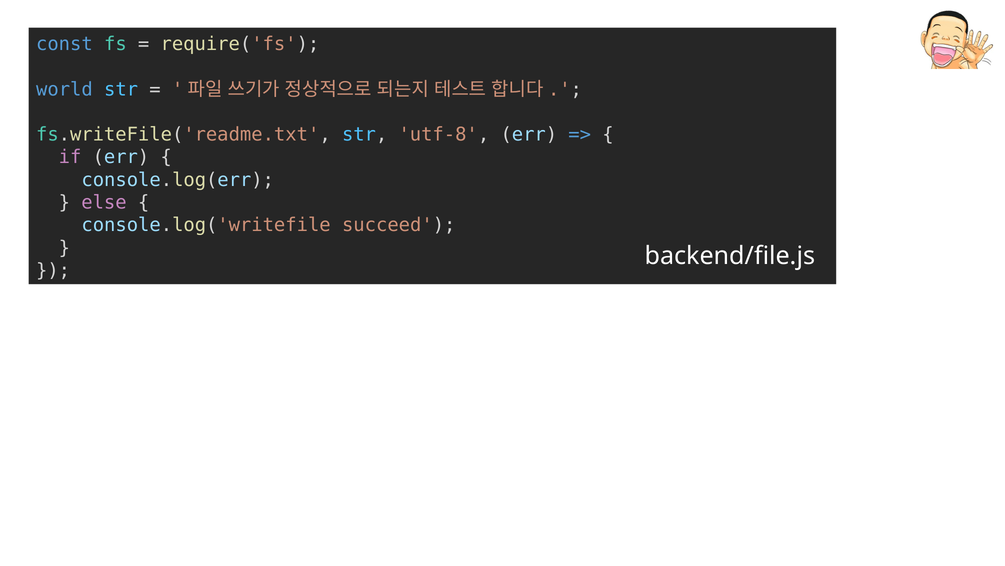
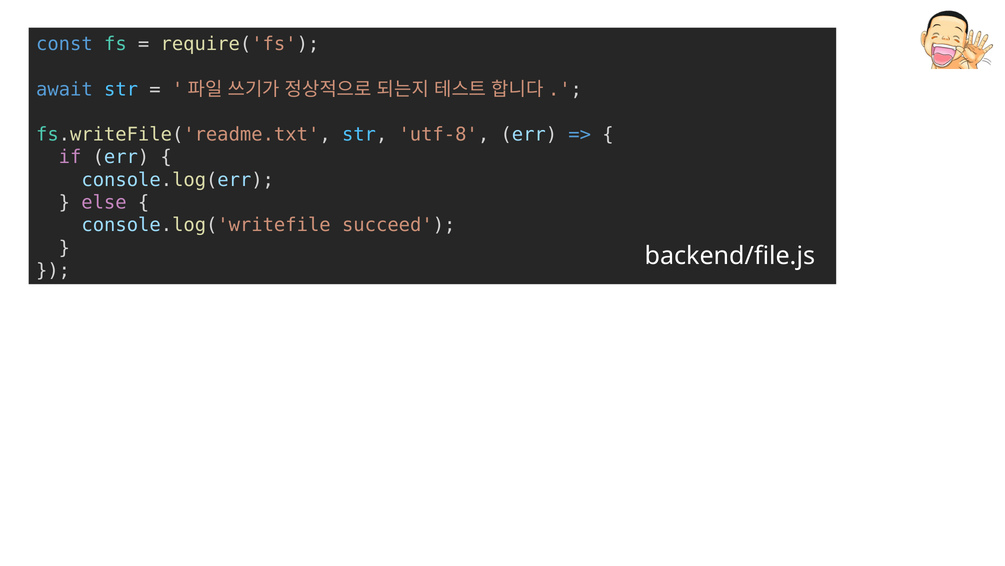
world: world -> await (64, 89)
